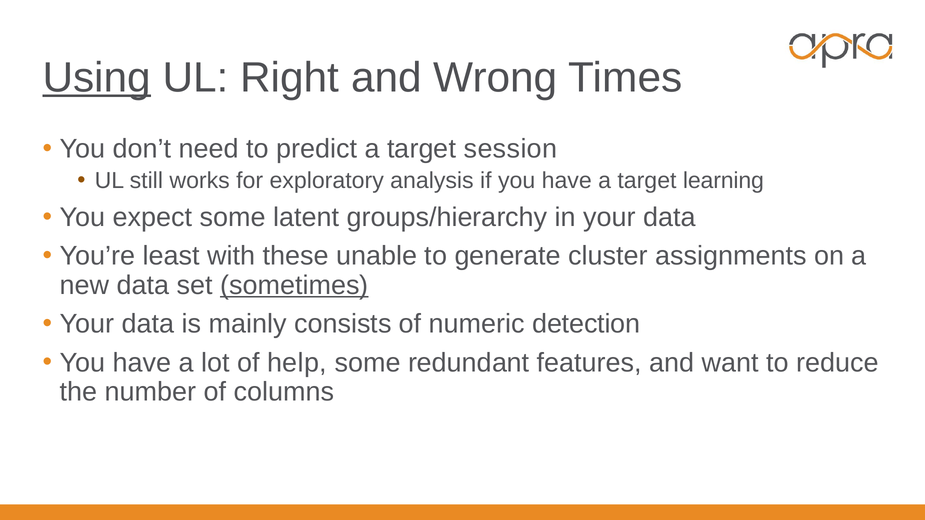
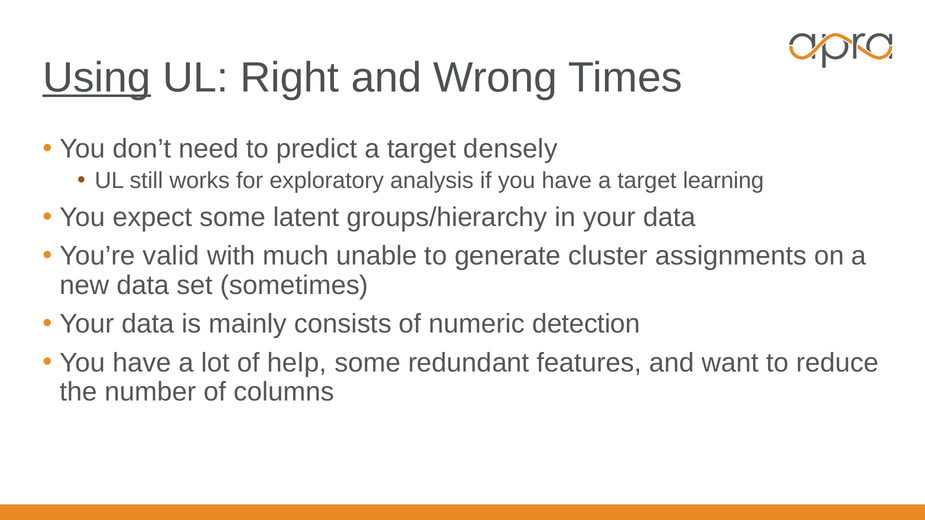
session: session -> densely (511, 149)
least: least -> valid (171, 256)
these: these -> much (296, 256)
sometimes underline: present -> none (294, 285)
